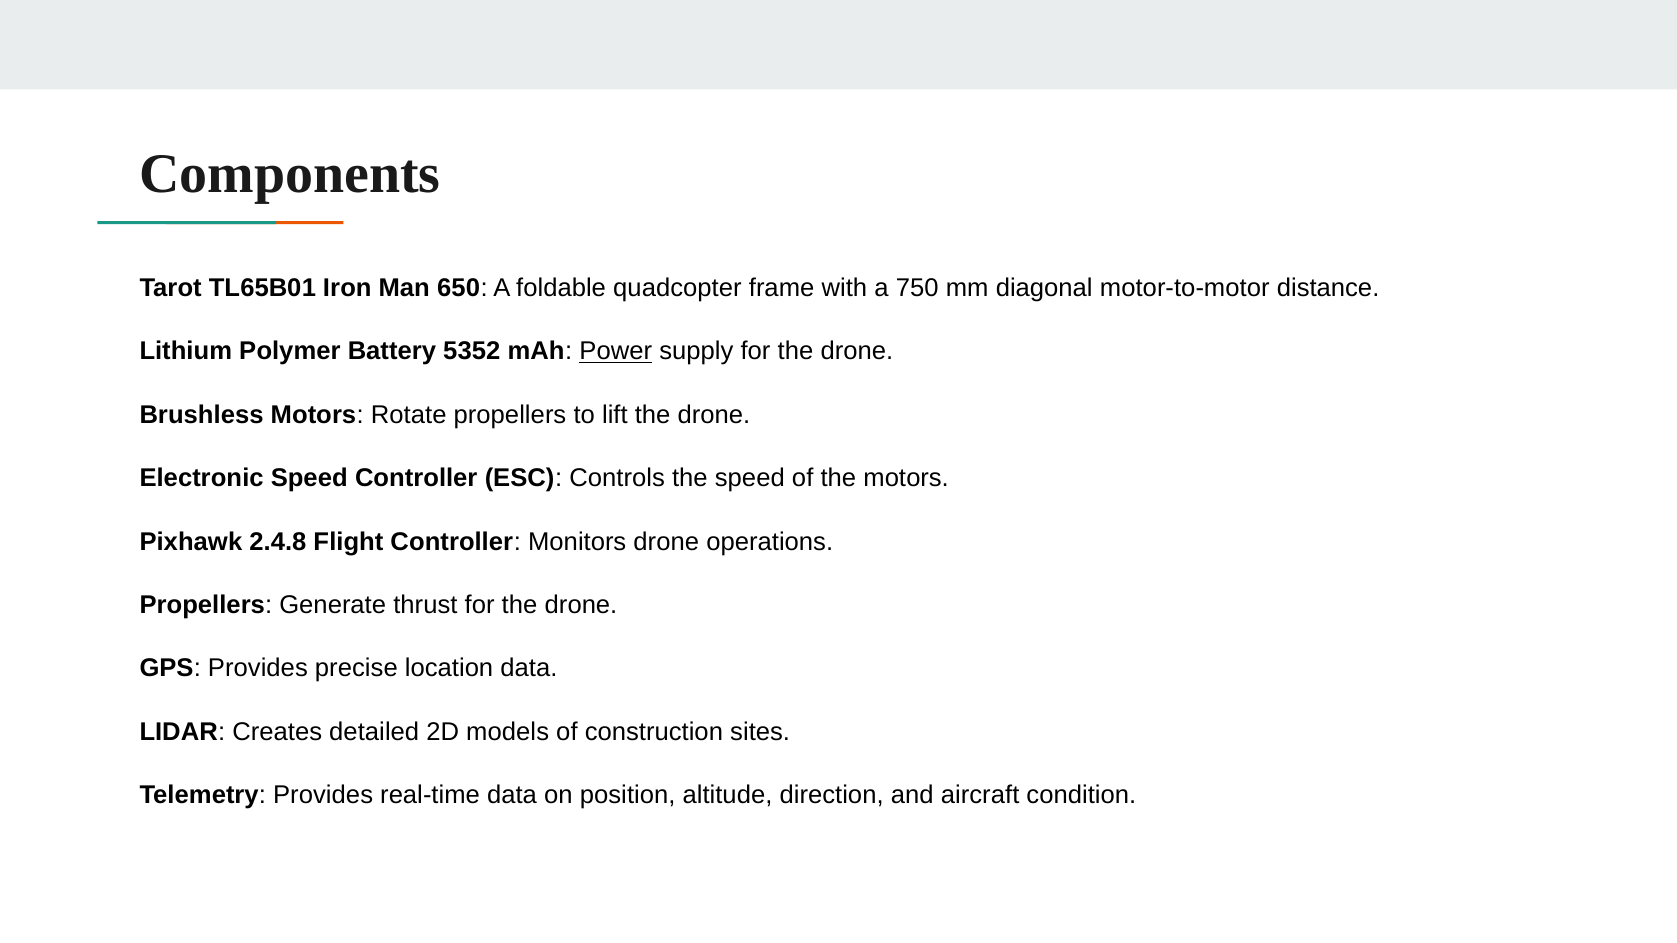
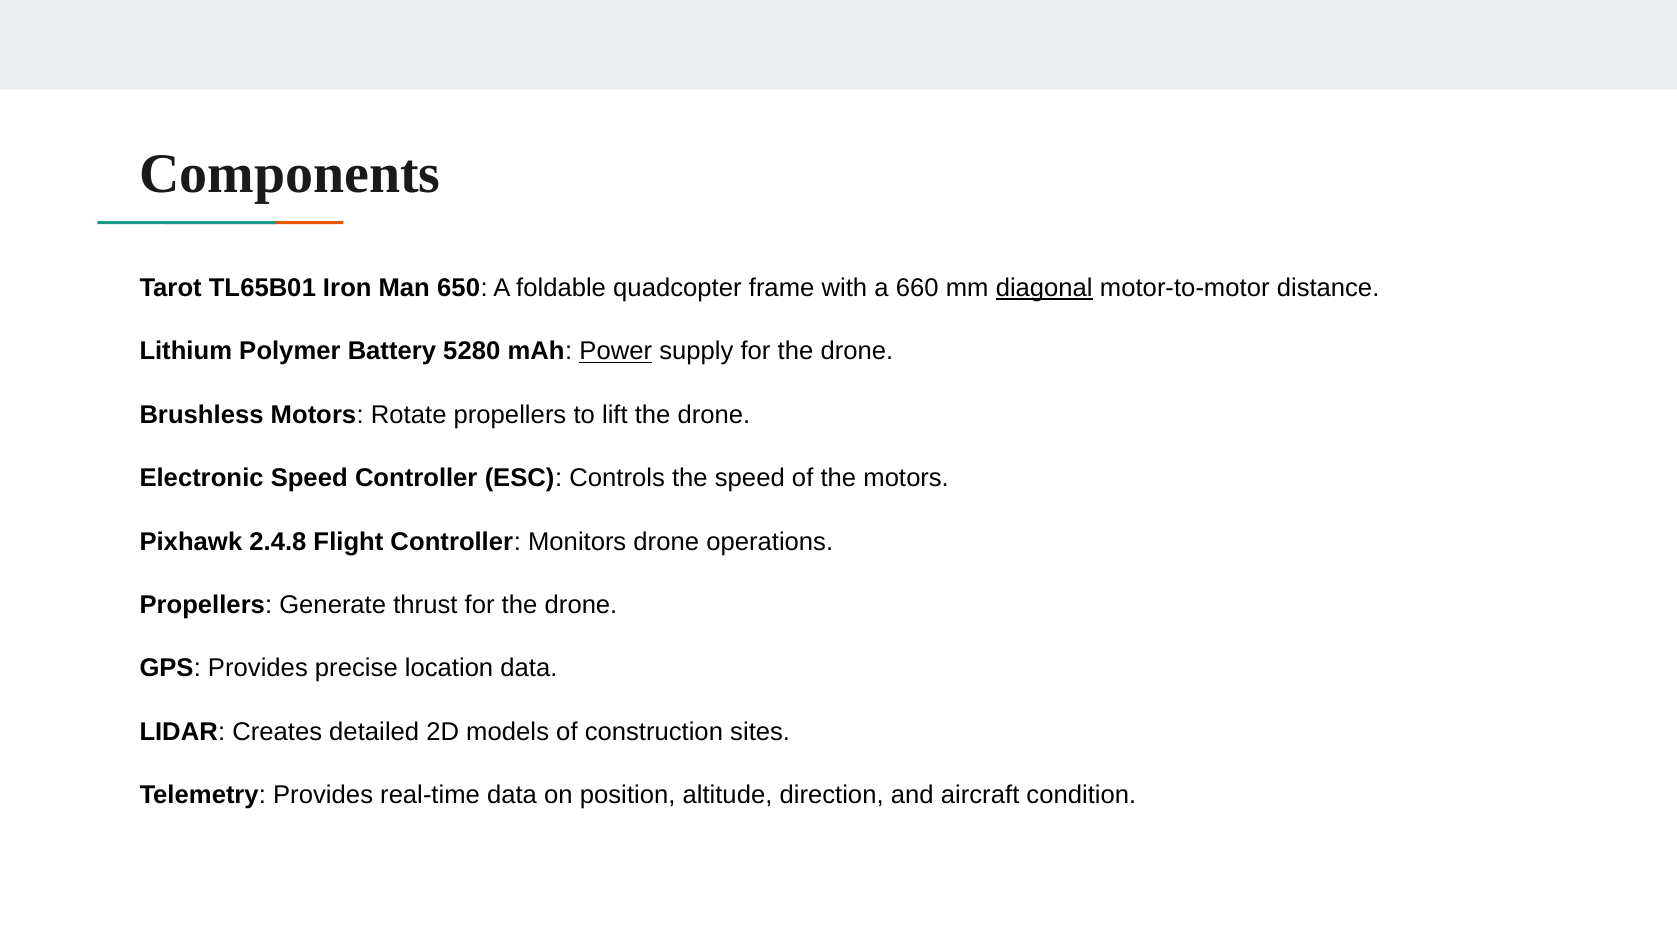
750: 750 -> 660 (917, 288)
diagonal underline: none -> present (1044, 288)
5352: 5352 -> 5280 (472, 352)
